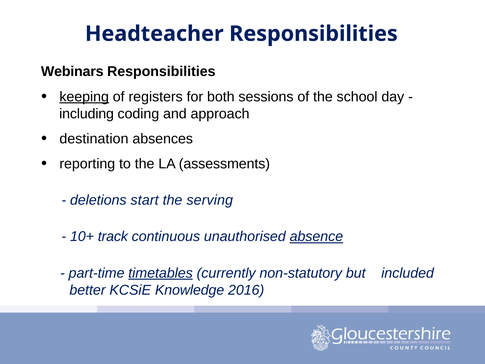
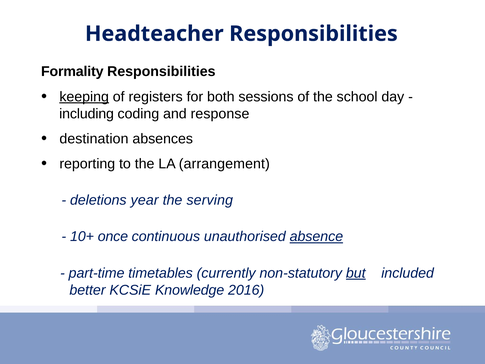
Webinars: Webinars -> Formality (72, 72)
approach: approach -> response (220, 114)
assessments: assessments -> arrangement (224, 164)
start: start -> year (145, 200)
track: track -> once (113, 236)
timetables underline: present -> none (161, 273)
but underline: none -> present (356, 273)
